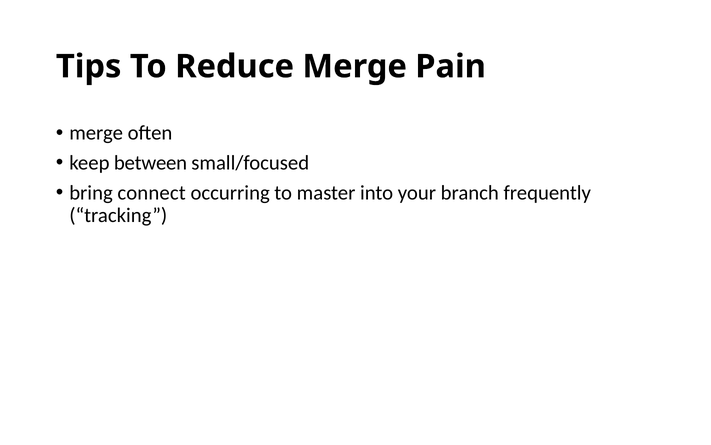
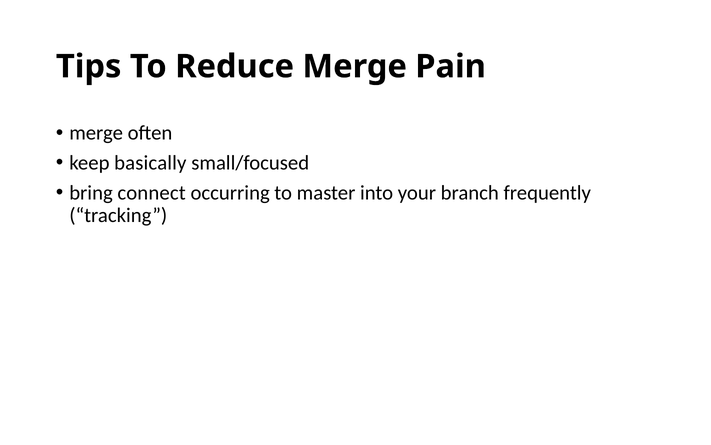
between: between -> basically (150, 163)
